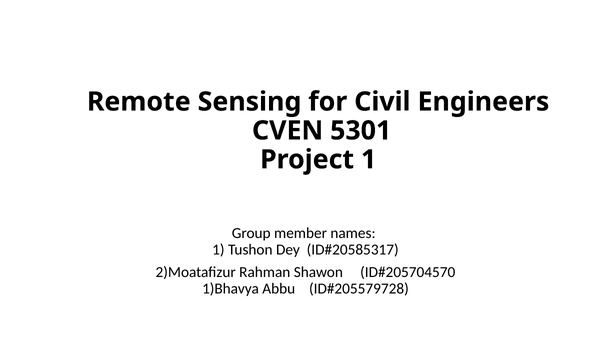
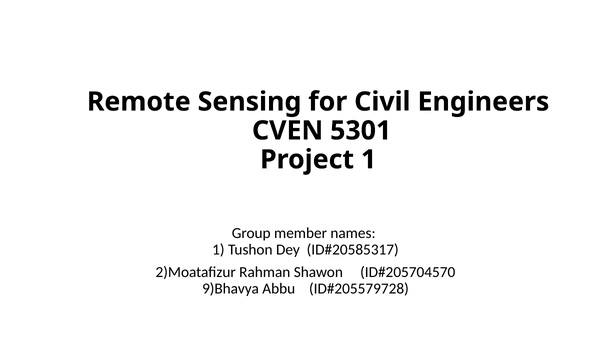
1)Bhavya: 1)Bhavya -> 9)Bhavya (231, 289)
